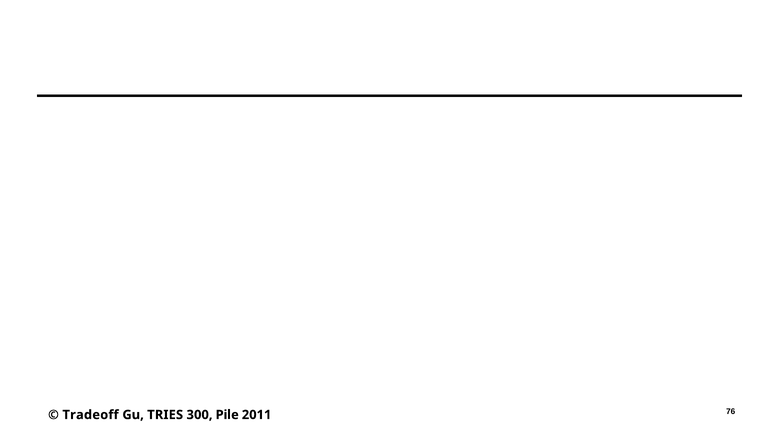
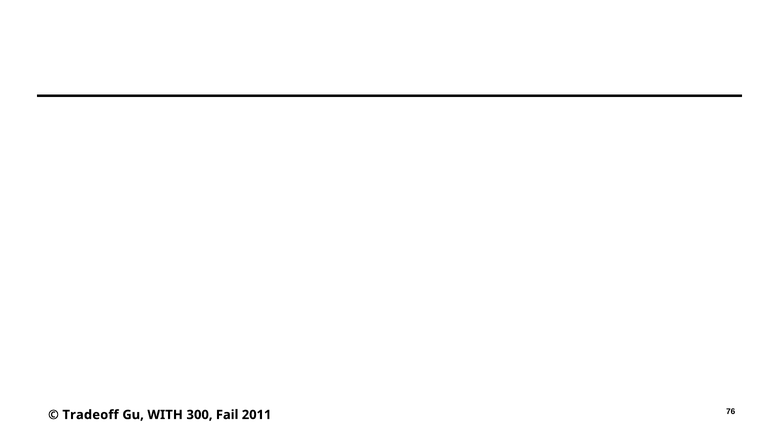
TRIES: TRIES -> WITH (165, 415)
Pile: Pile -> Fail (227, 415)
